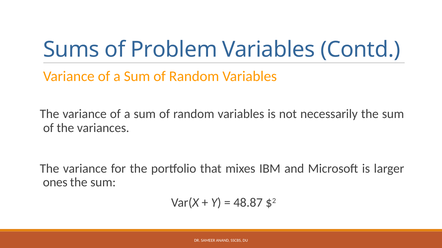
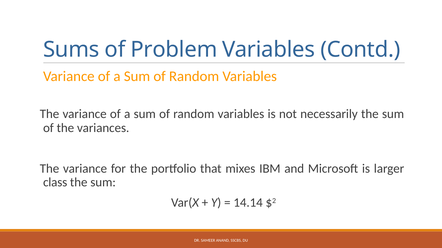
ones: ones -> class (55, 183)
48.87: 48.87 -> 14.14 (248, 203)
